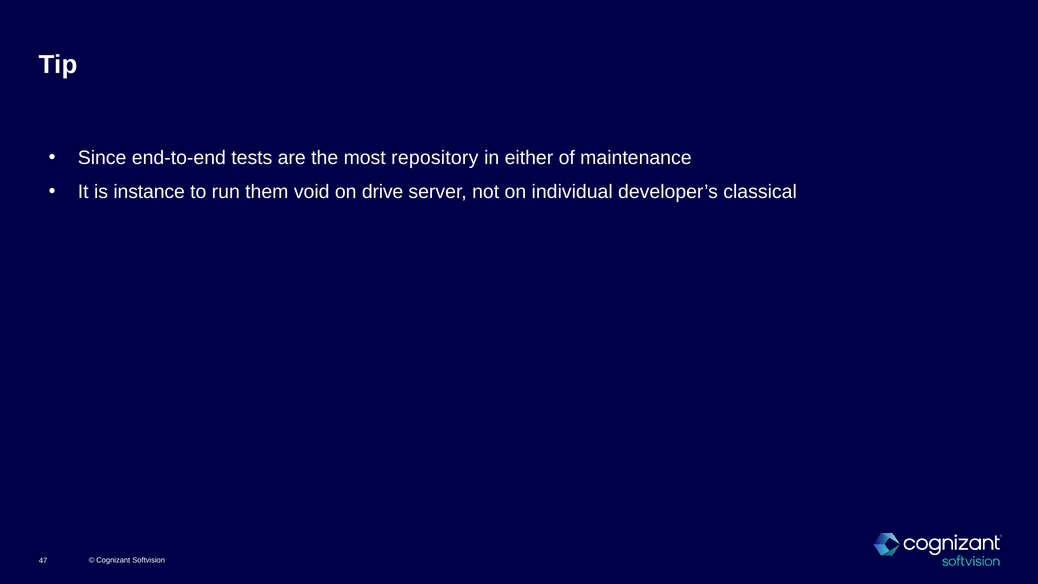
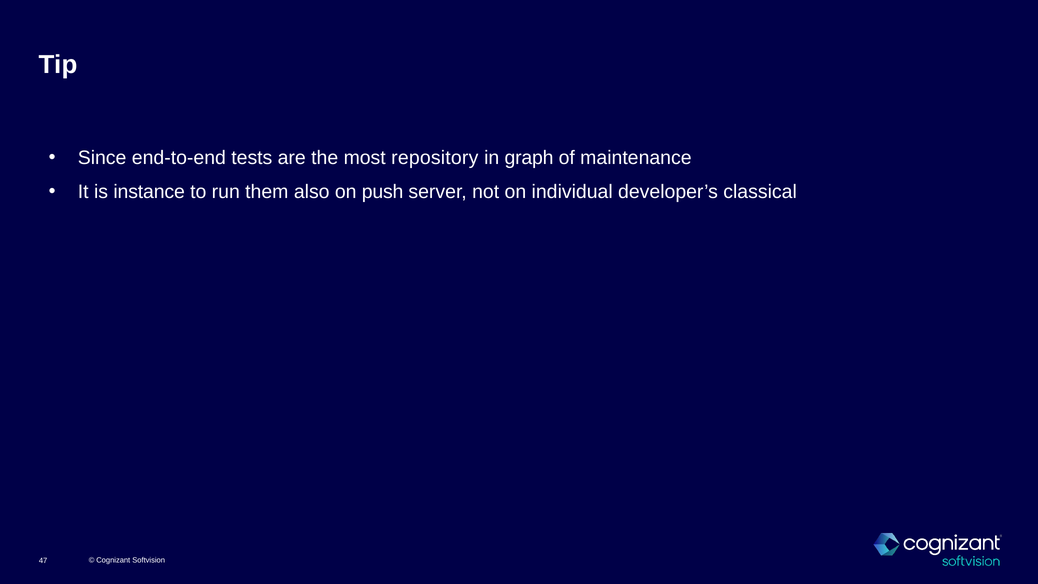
either: either -> graph (529, 158)
void: void -> also (312, 192)
drive: drive -> push (383, 192)
